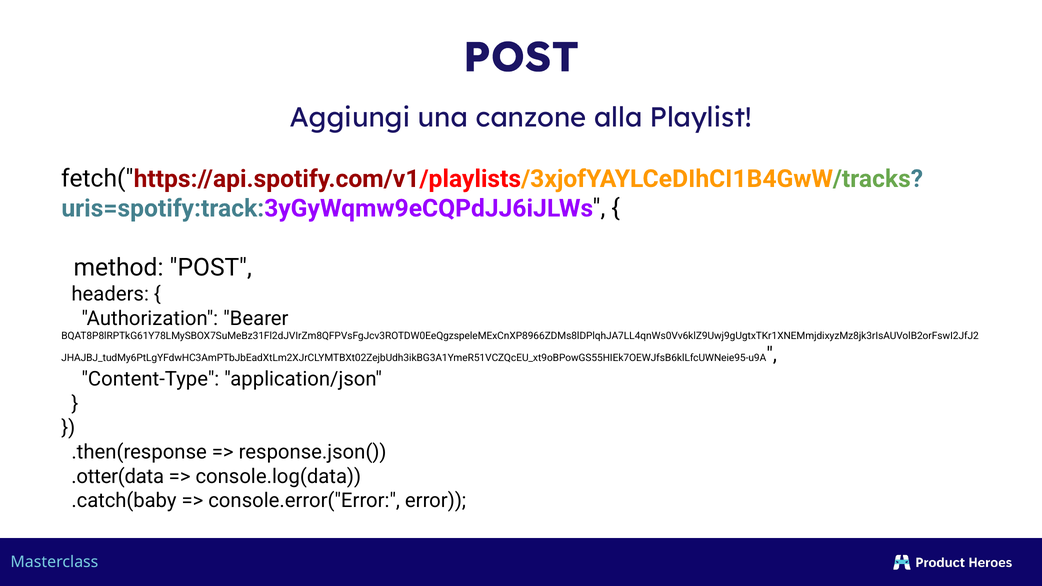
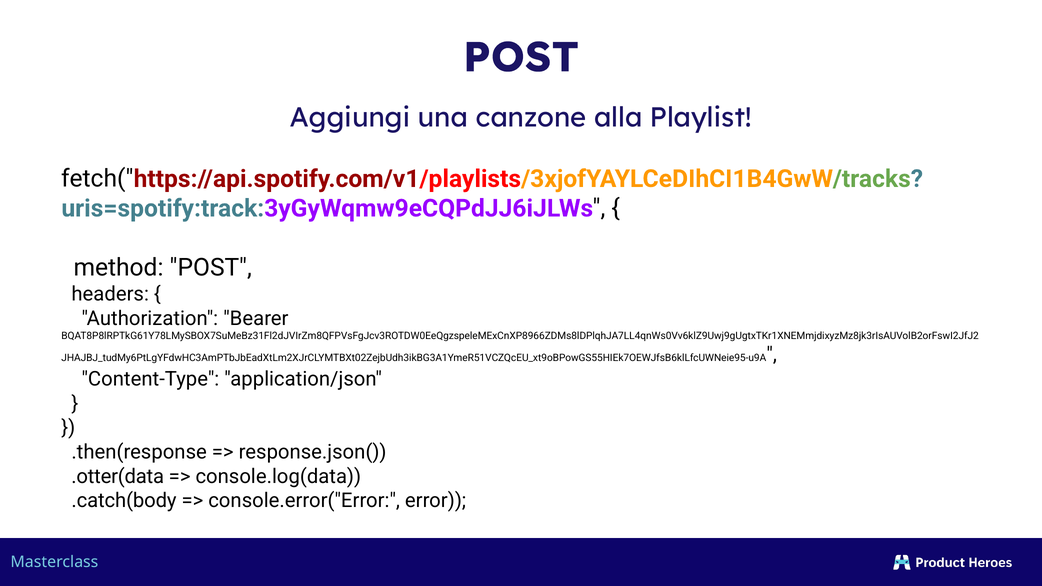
.catch(baby: .catch(baby -> .catch(body (124, 501)
